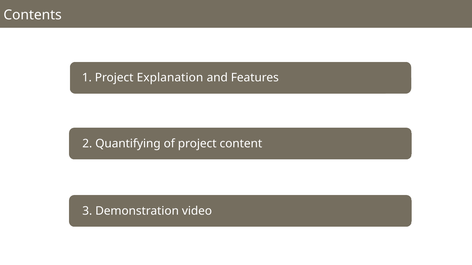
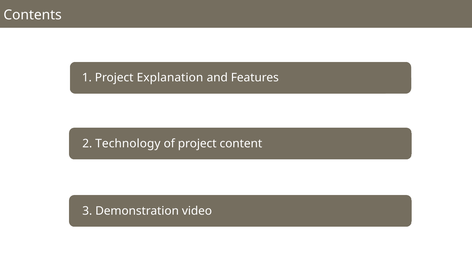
Quantifying: Quantifying -> Technology (128, 144)
